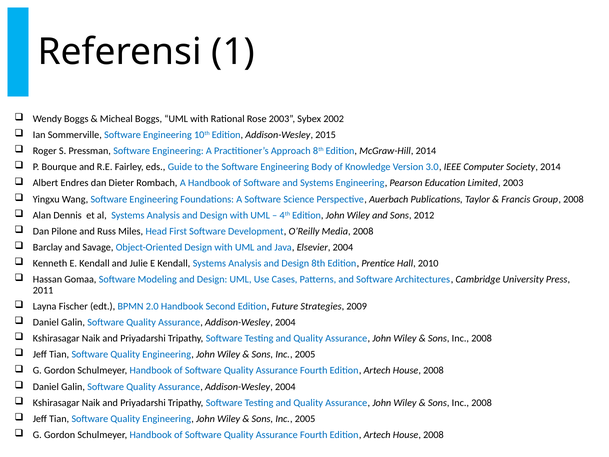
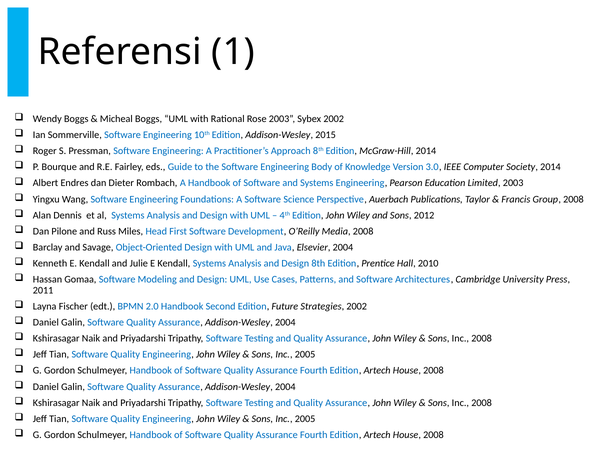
Strategies 2009: 2009 -> 2002 (357, 306)
